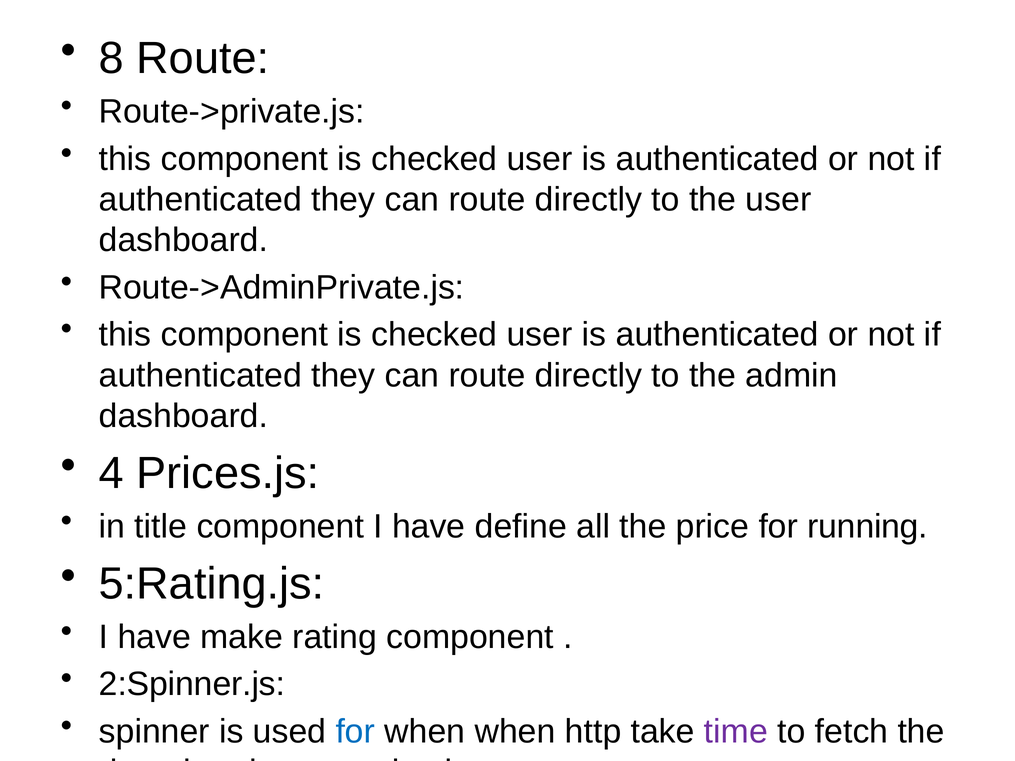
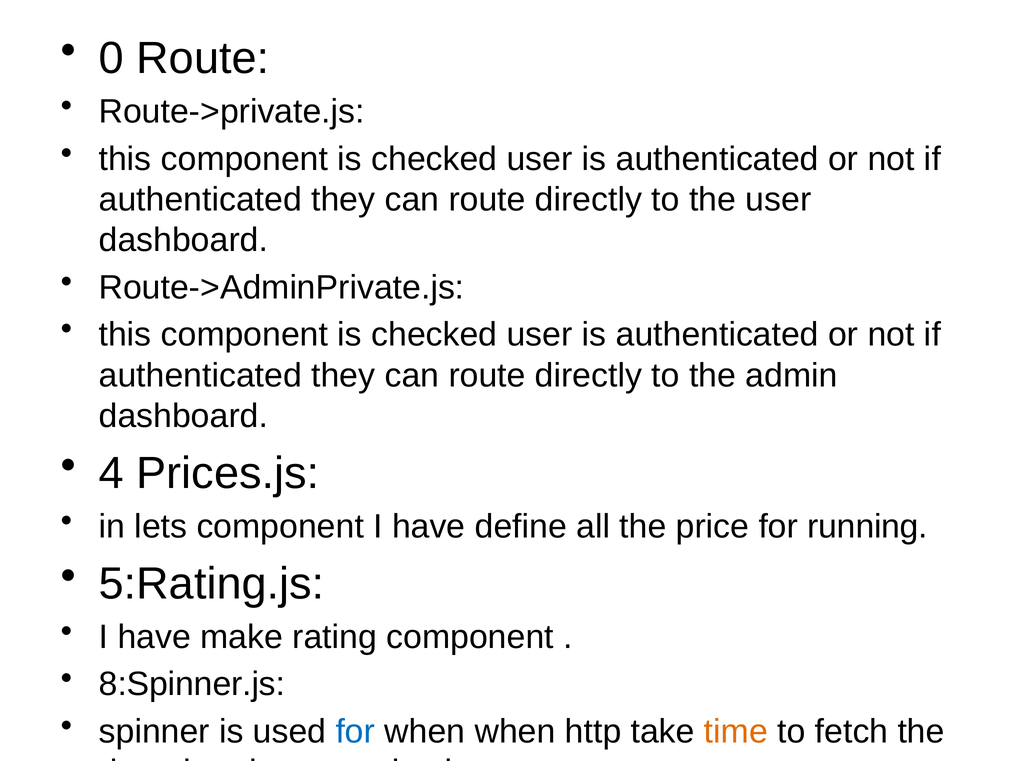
8: 8 -> 0 (111, 58)
title: title -> lets (161, 527)
2:Spinner.js: 2:Spinner.js -> 8:Spinner.js (192, 685)
time colour: purple -> orange (736, 732)
